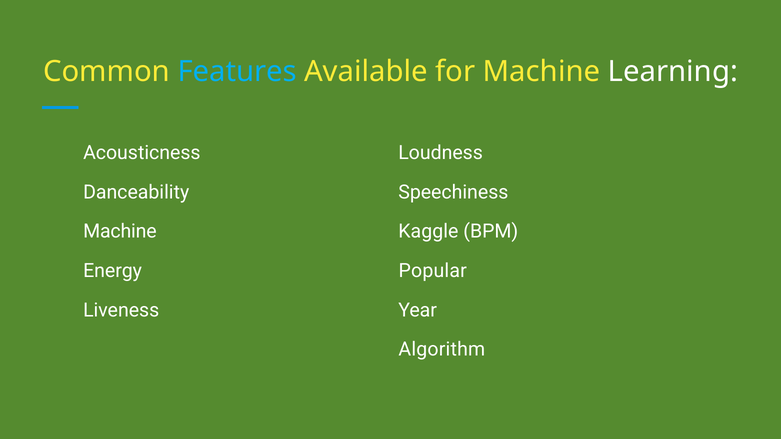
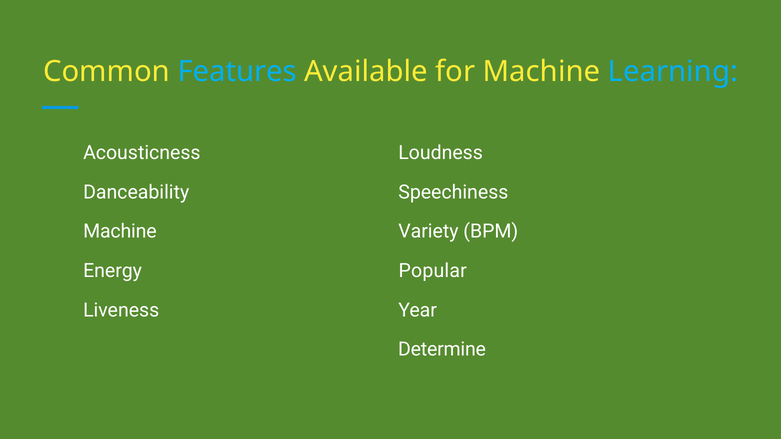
Learning colour: white -> light blue (673, 72)
Kaggle: Kaggle -> Variety (428, 232)
Algorithm: Algorithm -> Determine (442, 350)
